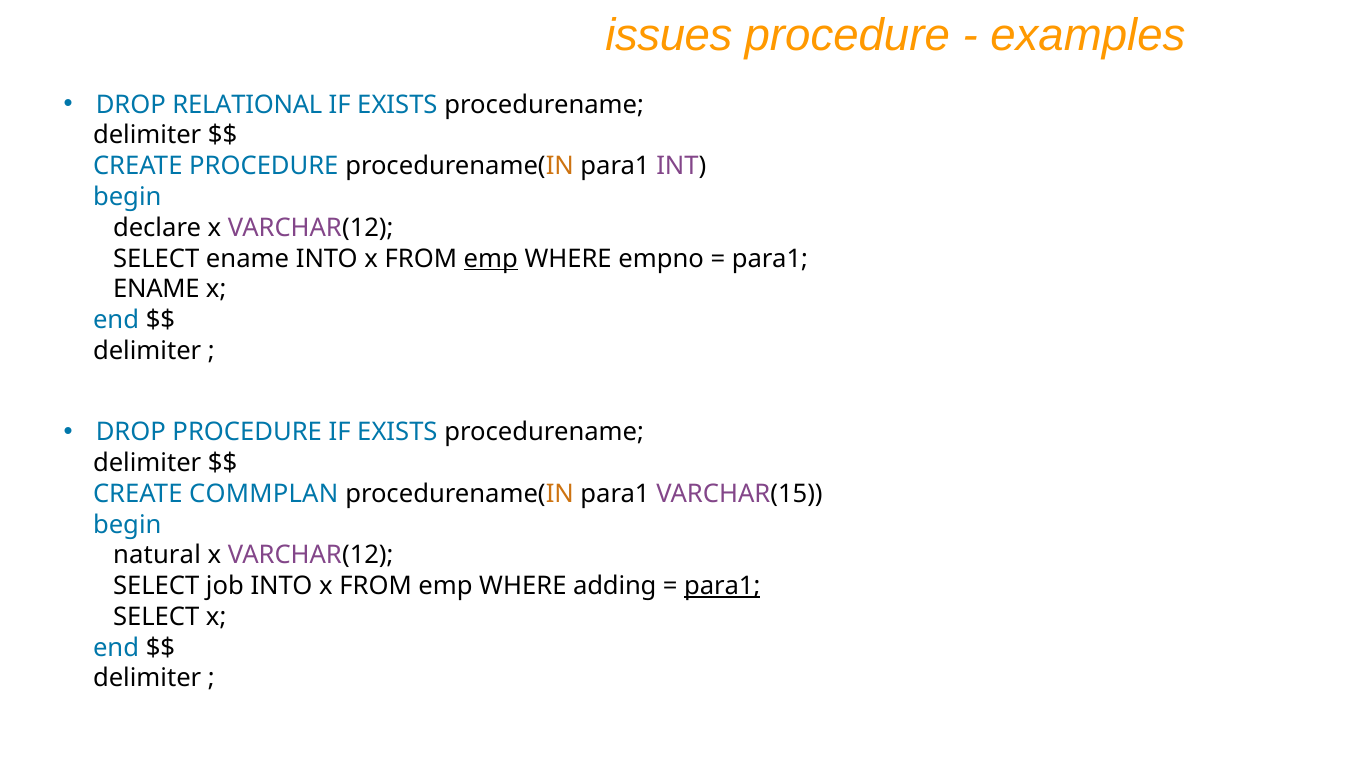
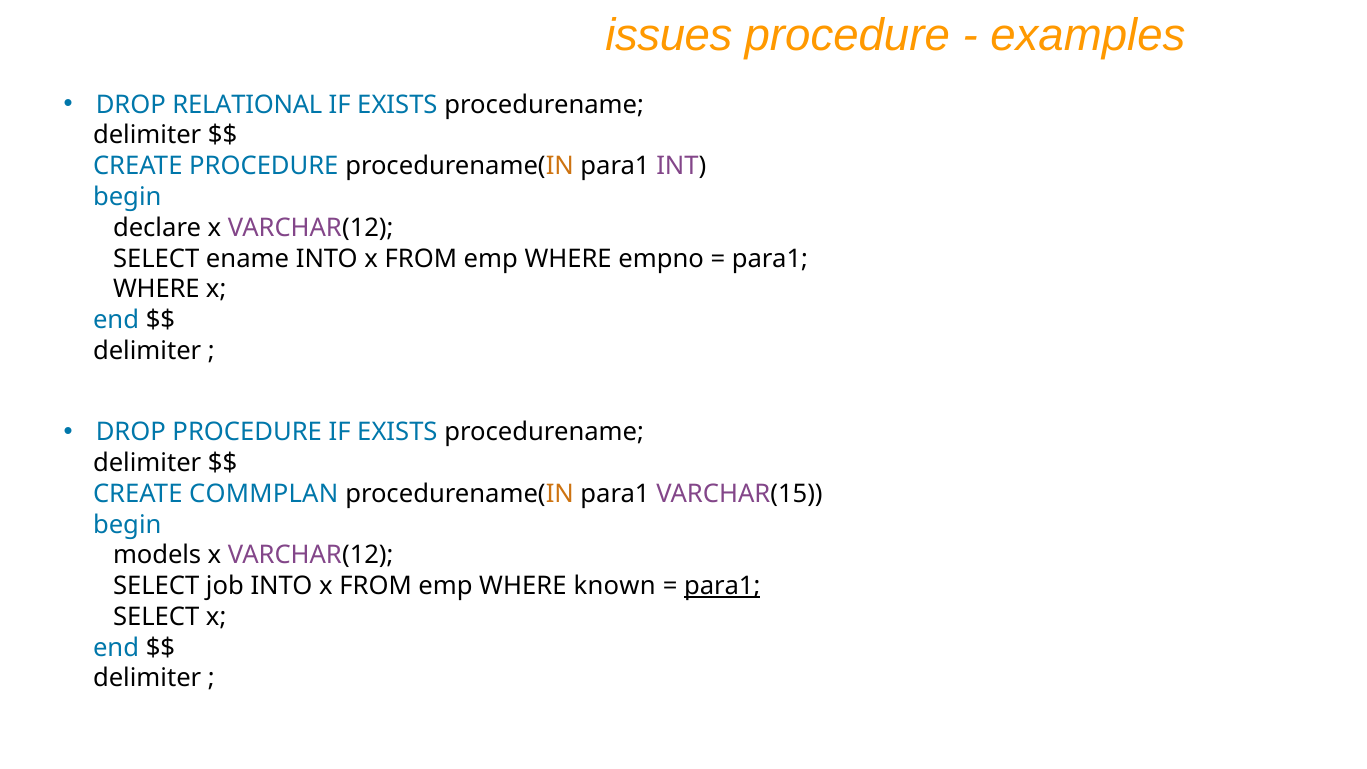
emp underline: present -> none (491, 259)
ENAME: ENAME -> WHERE (156, 289)
natural: natural -> models (157, 555)
adding: adding -> known (615, 586)
